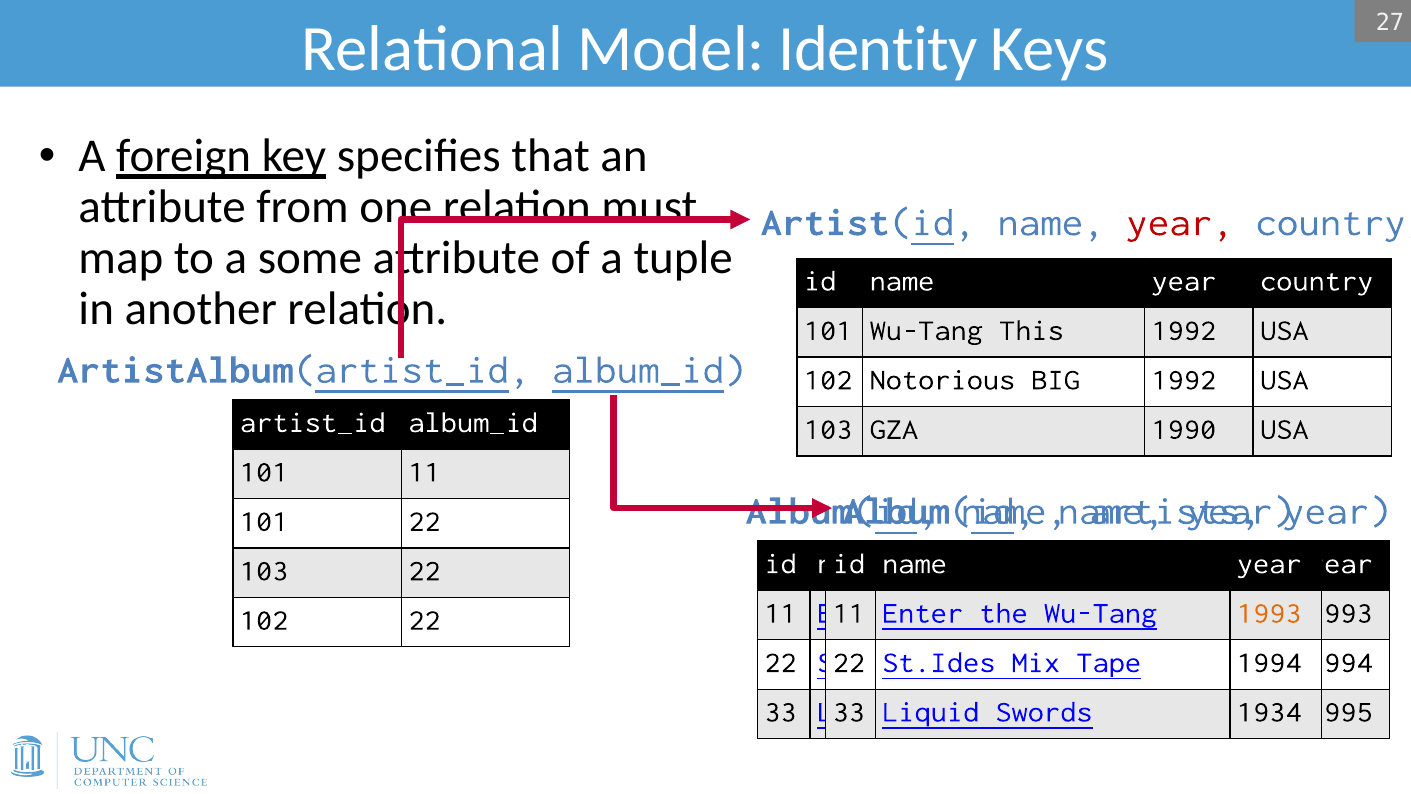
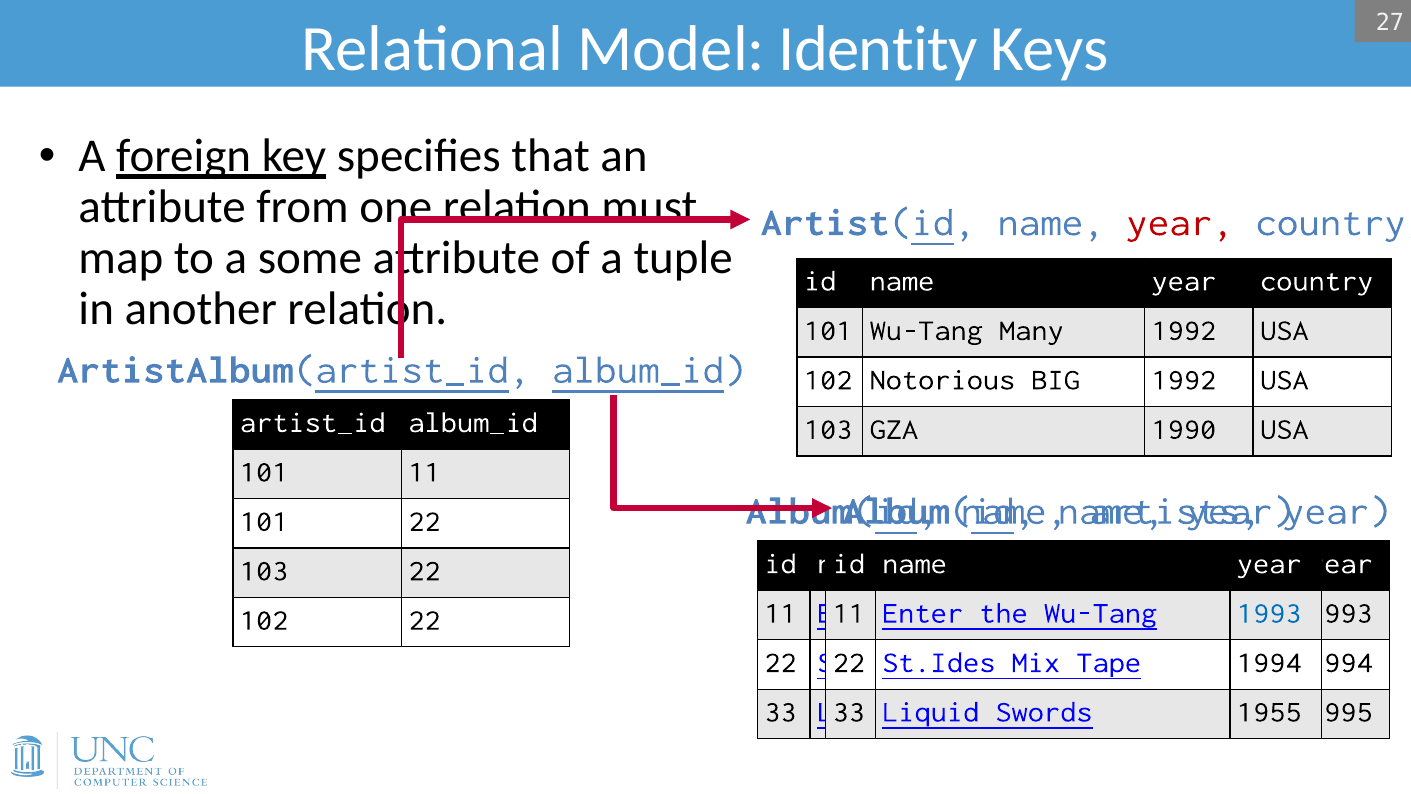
This: This -> Many (1031, 330)
1993 colour: orange -> blue (1269, 613)
1934: 1934 -> 1955 (1269, 711)
